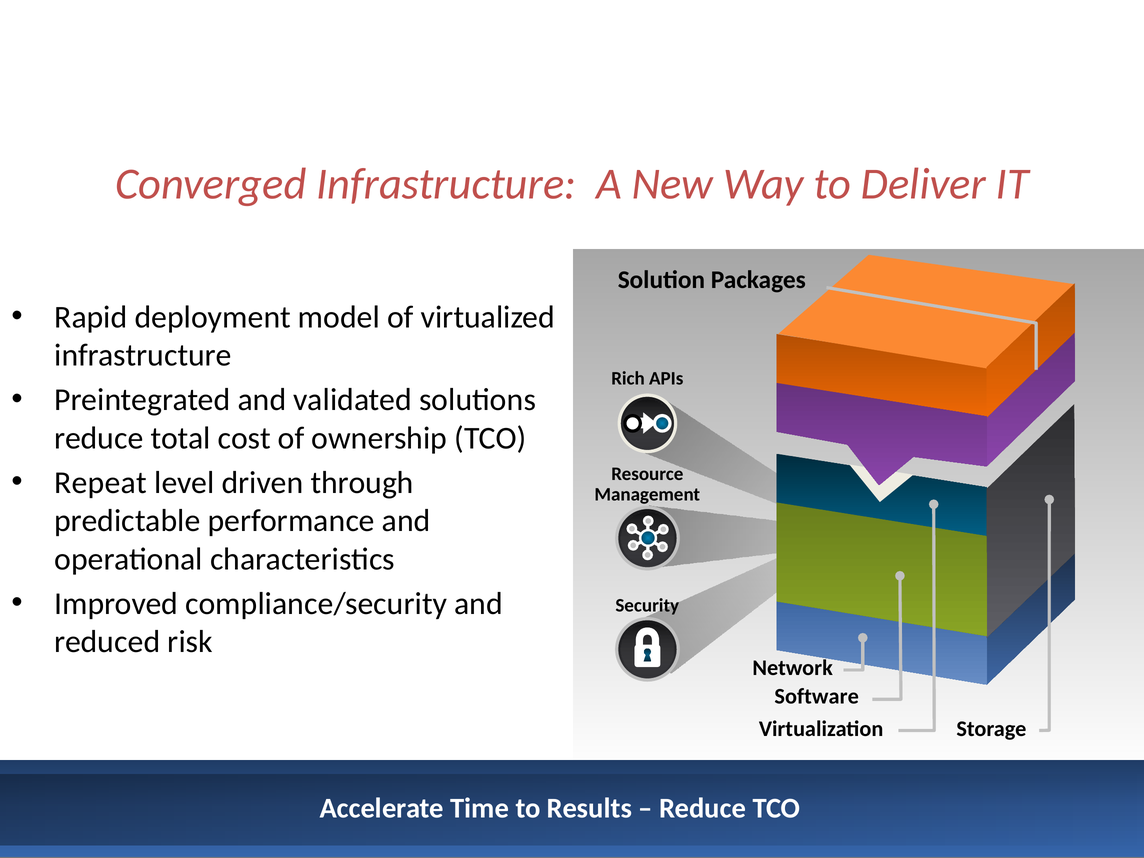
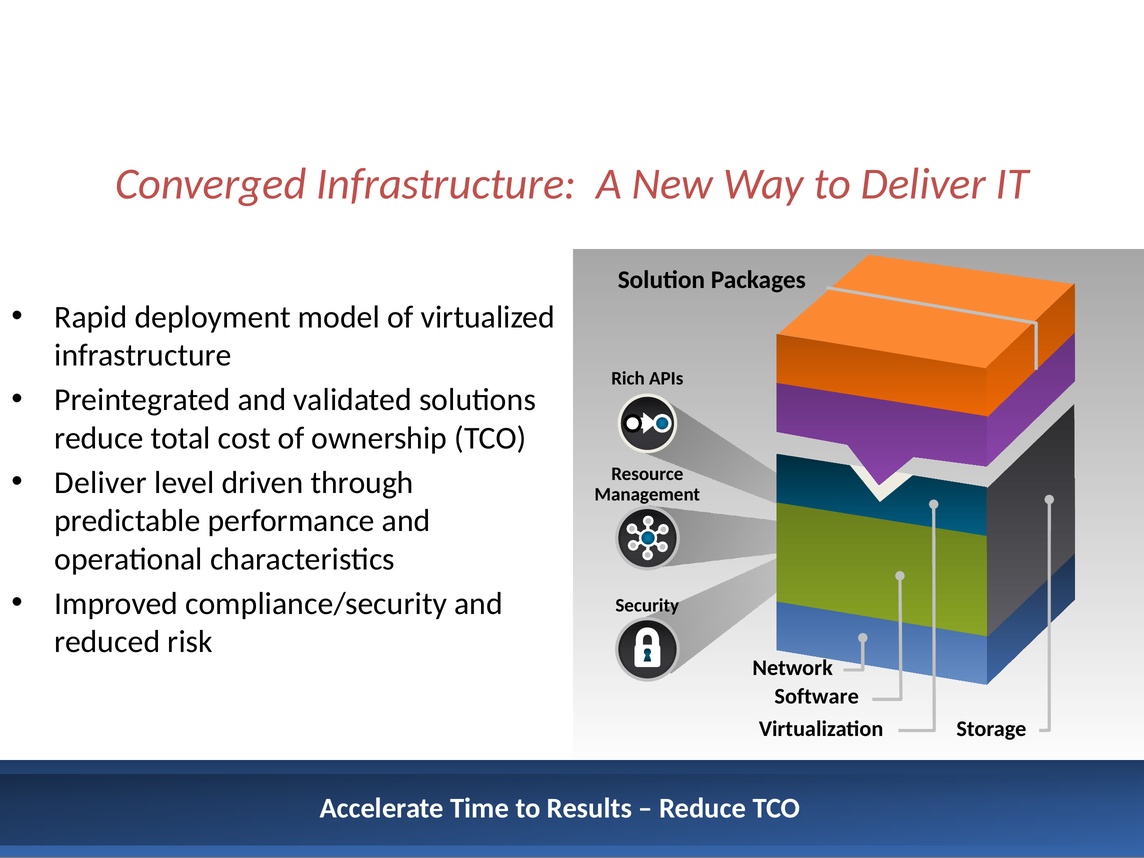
Repeat: Repeat -> Deliver (101, 483)
